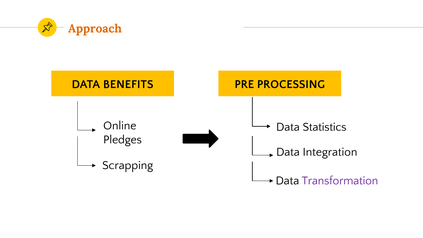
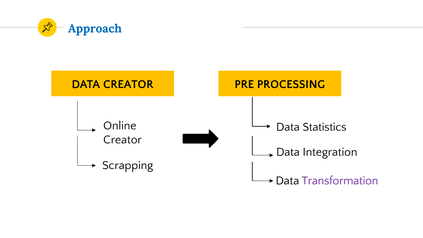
Approach colour: orange -> blue (95, 29)
DATA BENEFITS: BENEFITS -> CREATOR (128, 84)
Pledges: Pledges -> Creator (122, 140)
